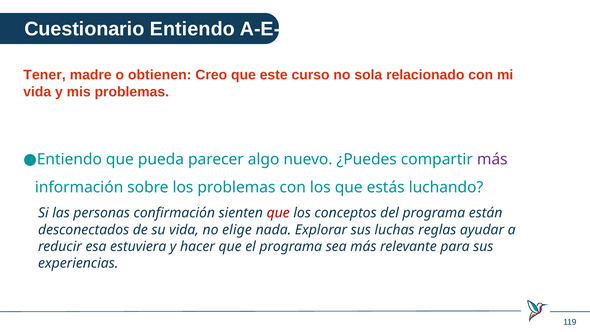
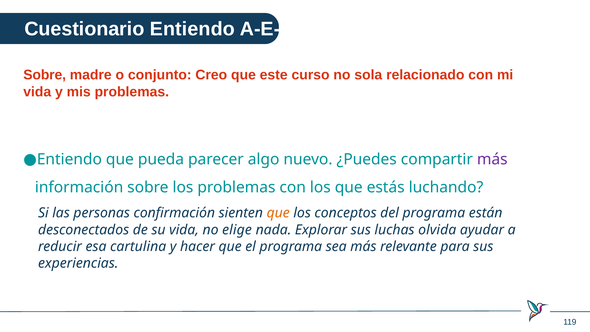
Tener: Tener -> Sobre (45, 75)
obtienen: obtienen -> conjunto (160, 75)
que colour: red -> orange (278, 213)
reglas: reglas -> olvida (437, 230)
estuviera: estuviera -> cartulina (138, 246)
